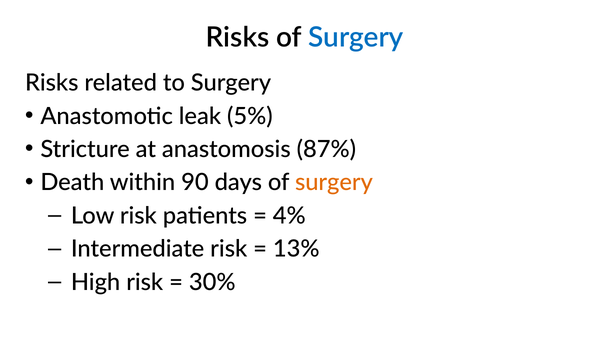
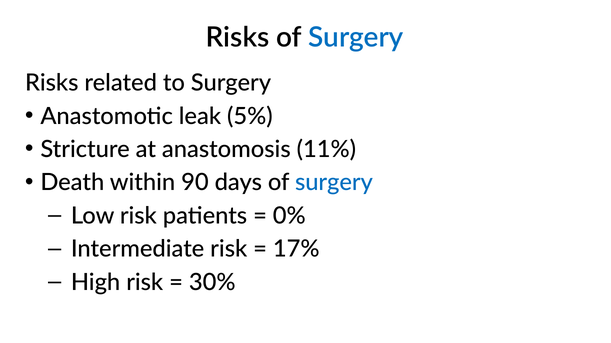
87%: 87% -> 11% (326, 150)
surgery colour: orange -> blue (334, 183)
4%: 4% -> 0% (289, 216)
13%: 13% -> 17% (296, 250)
